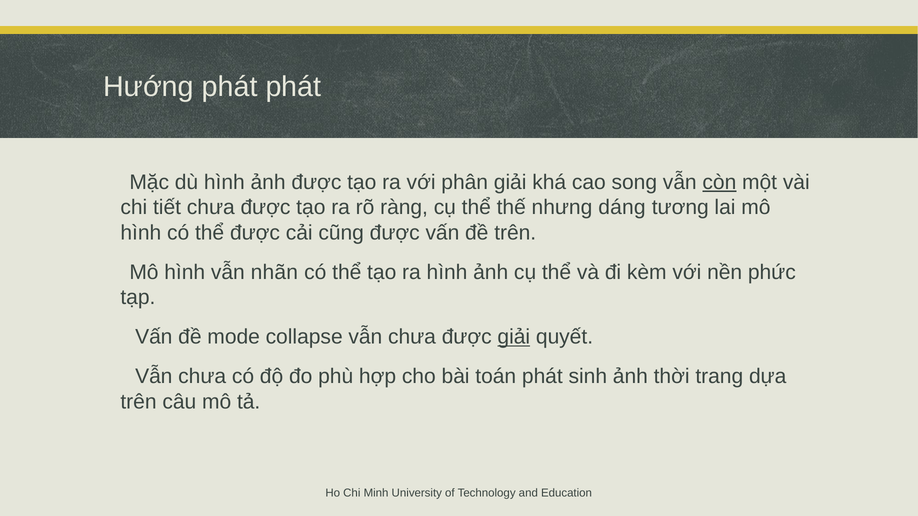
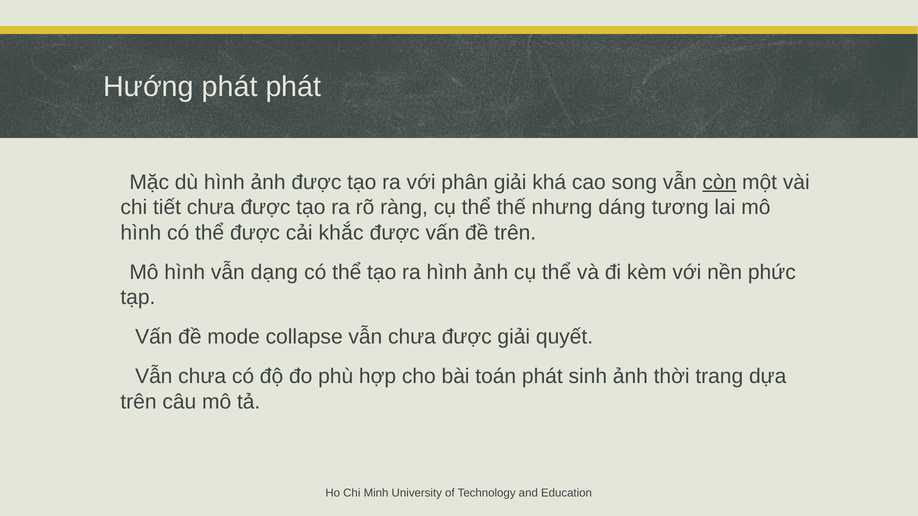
cũng: cũng -> khắc (341, 233)
nhãn: nhãn -> dạng (274, 272)
giải underline: present -> none (514, 337)
